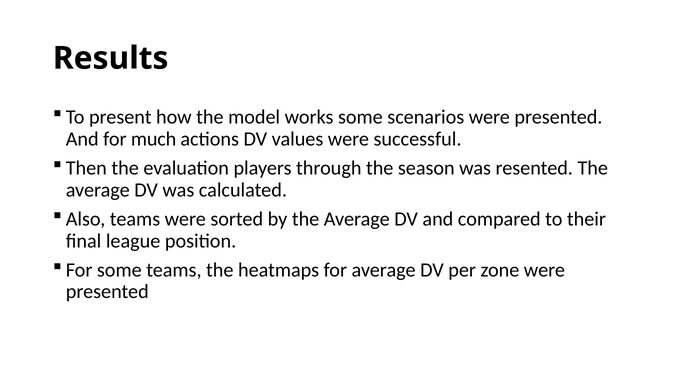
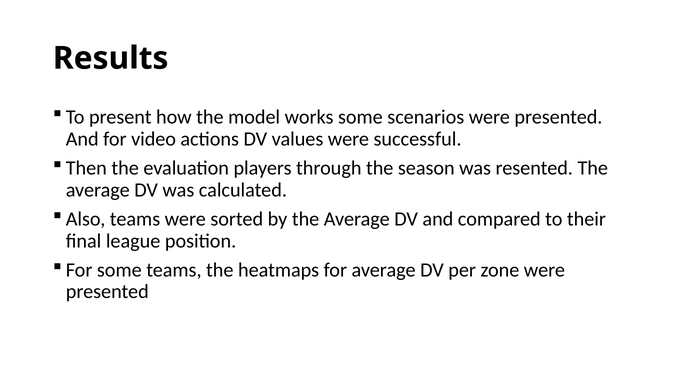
much: much -> video (154, 139)
